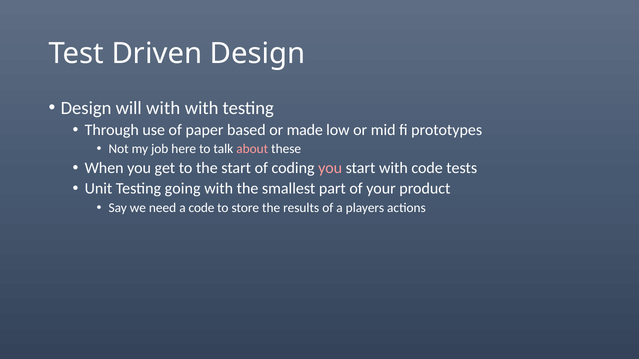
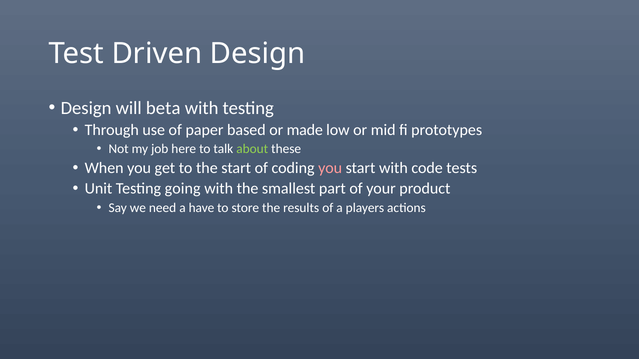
will with: with -> beta (163, 108)
about colour: pink -> light green (252, 149)
a code: code -> have (201, 208)
